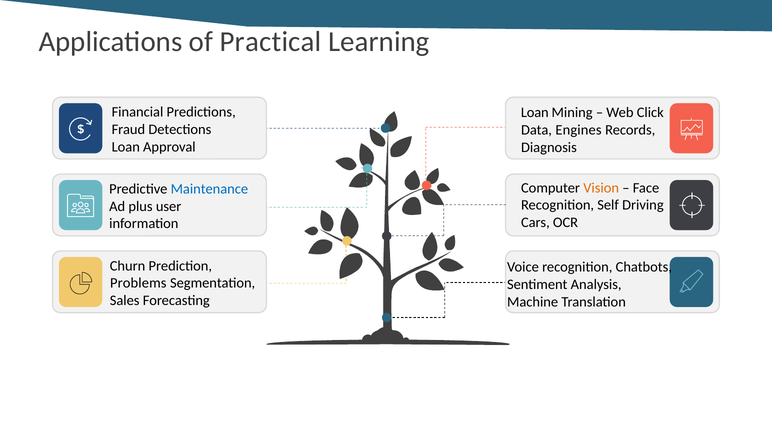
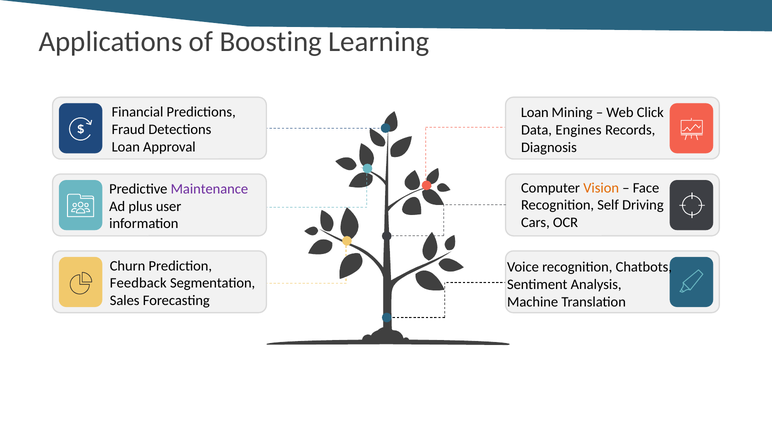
Practical: Practical -> Boosting (271, 42)
Maintenance colour: blue -> purple (209, 189)
Problems: Problems -> Feedback (138, 283)
